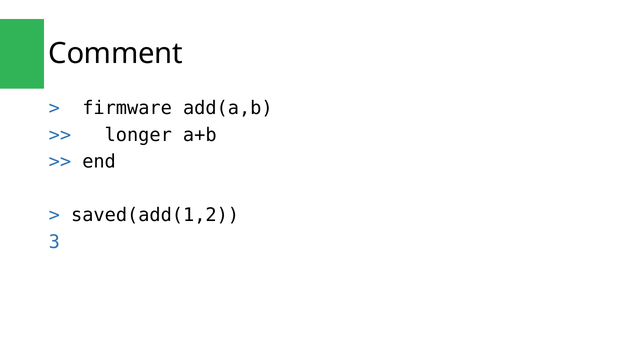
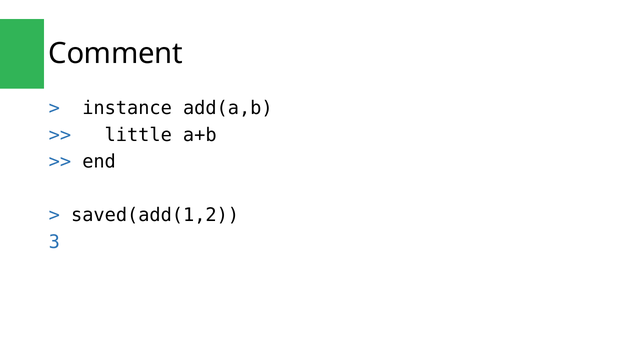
firmware: firmware -> instance (127, 108)
longer: longer -> little (138, 135)
